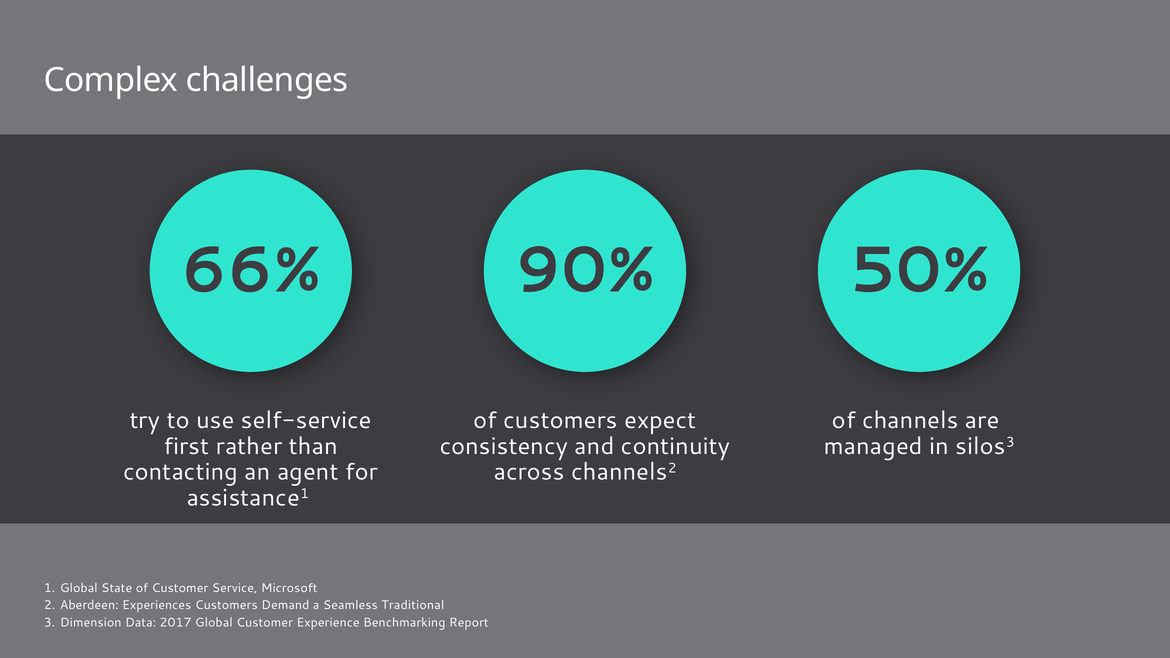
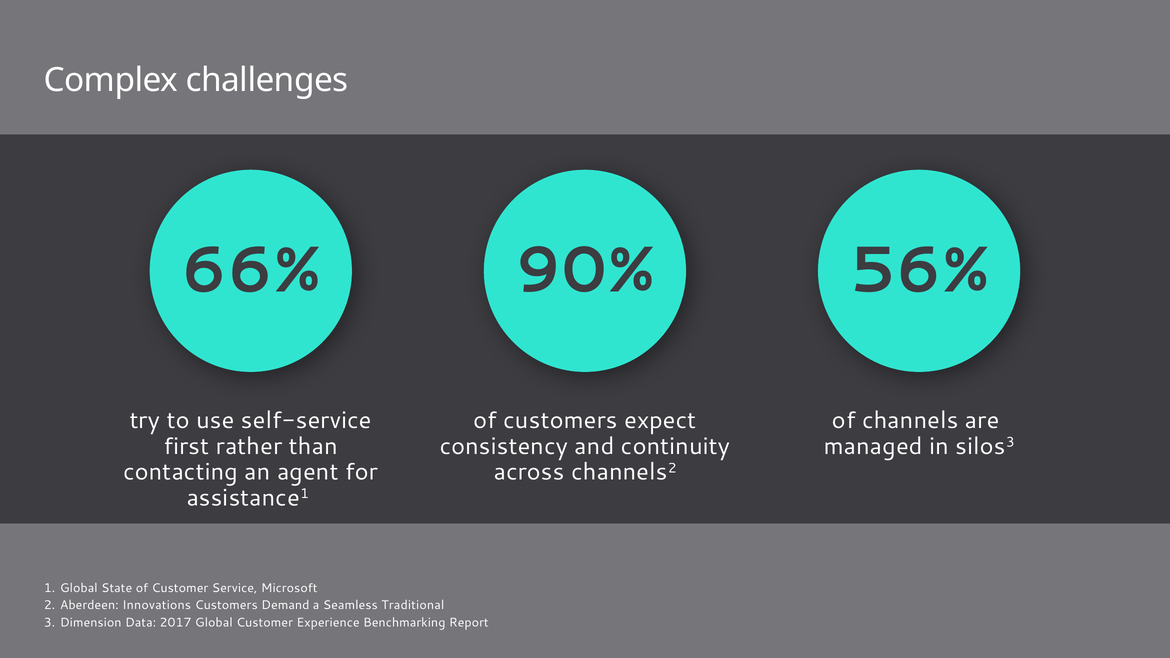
50%: 50% -> 56% (919, 270)
Experiences: Experiences -> Innovations (157, 605)
